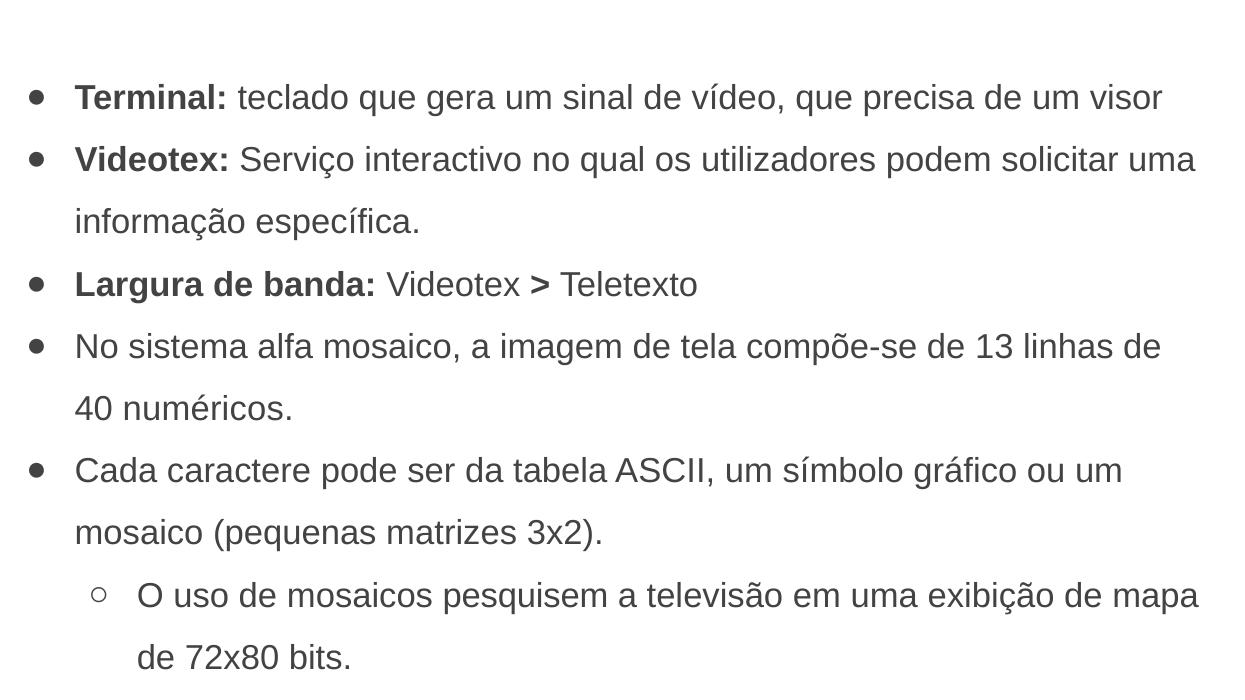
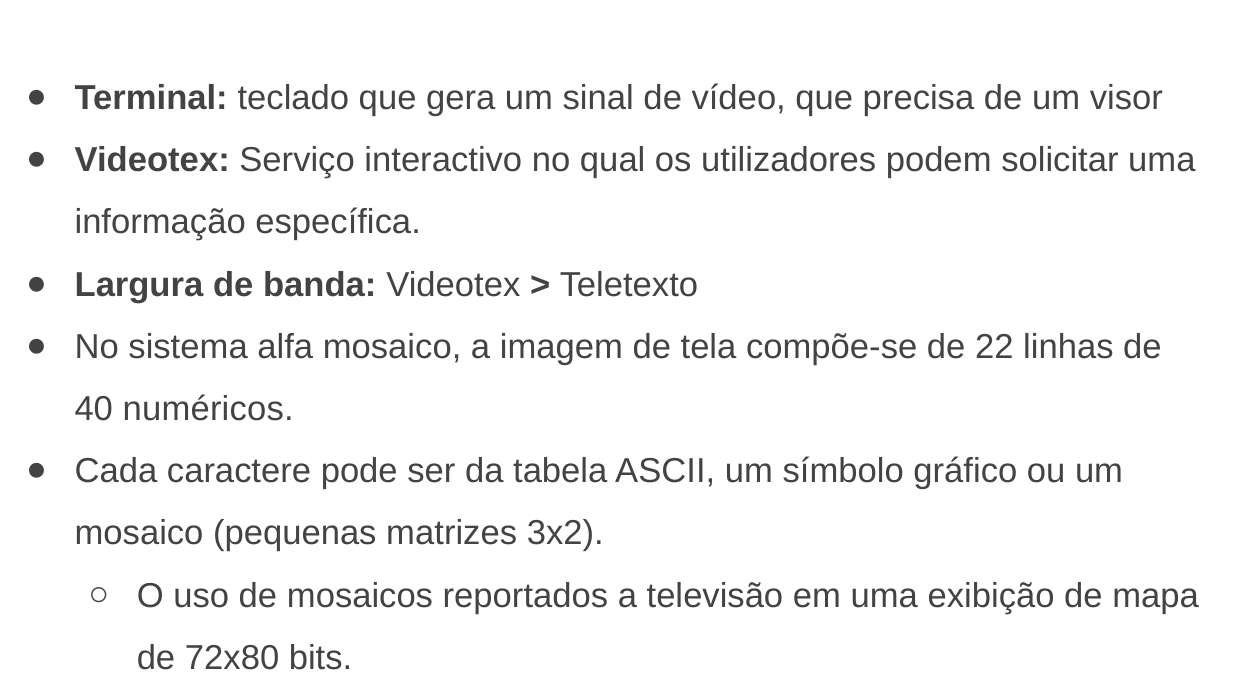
13: 13 -> 22 (994, 347)
pesquisem: pesquisem -> reportados (525, 596)
